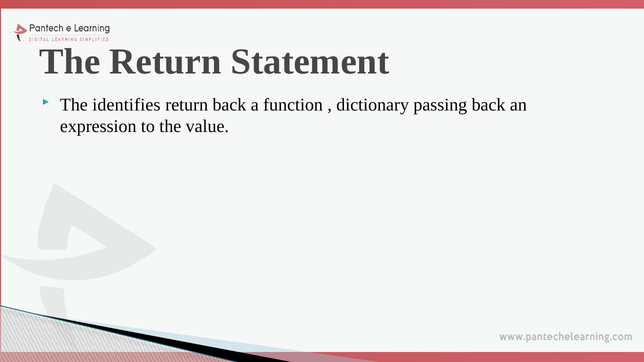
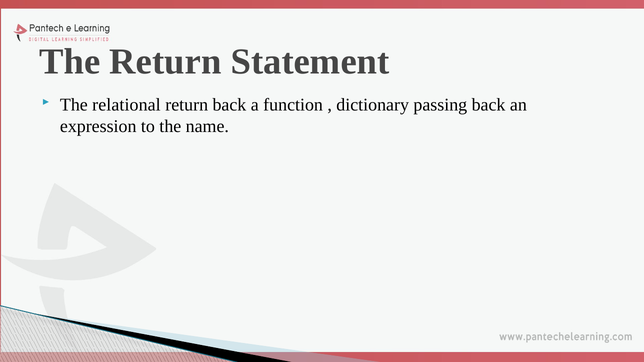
identifies: identifies -> relational (126, 105)
value: value -> name (207, 127)
